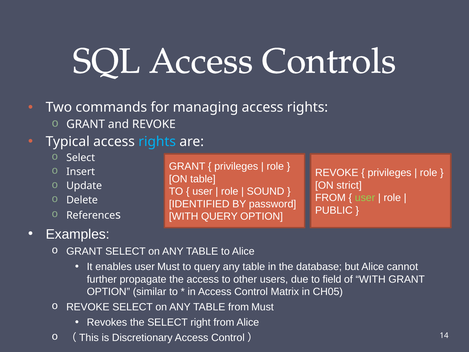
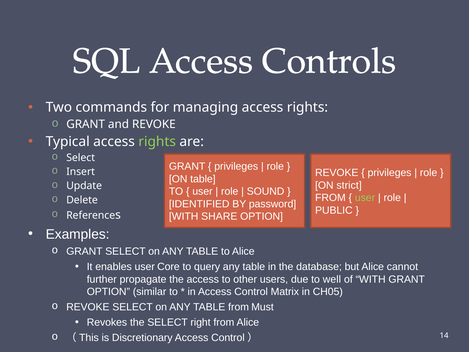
rights colour: light blue -> light green (157, 142)
WITH QUERY: QUERY -> SHARE (219, 216)
user Must: Must -> Core (168, 267)
field: field -> well (332, 279)
